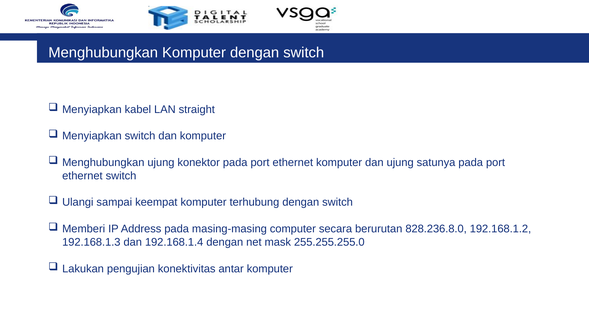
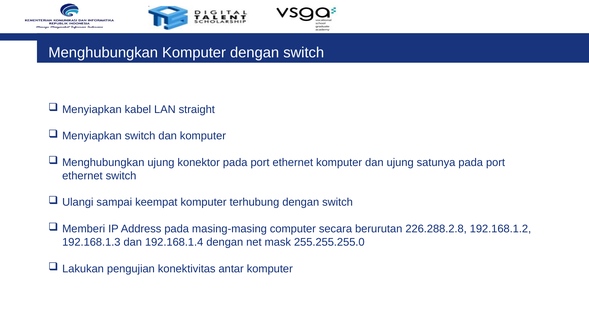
828.236.8.0: 828.236.8.0 -> 226.288.2.8 (436, 228)
